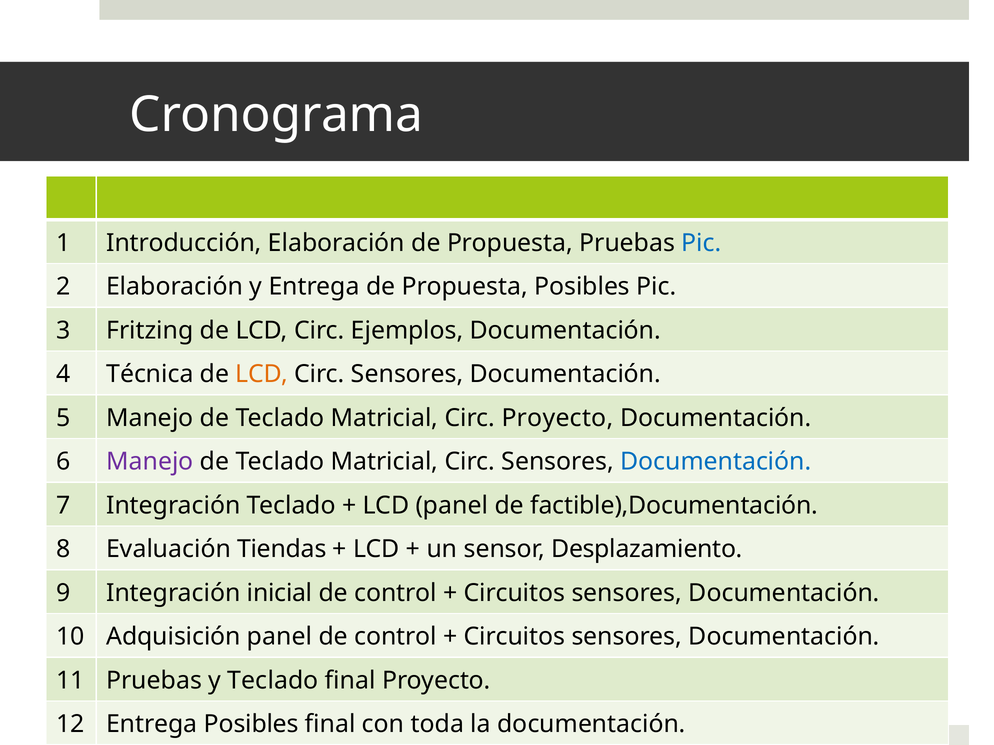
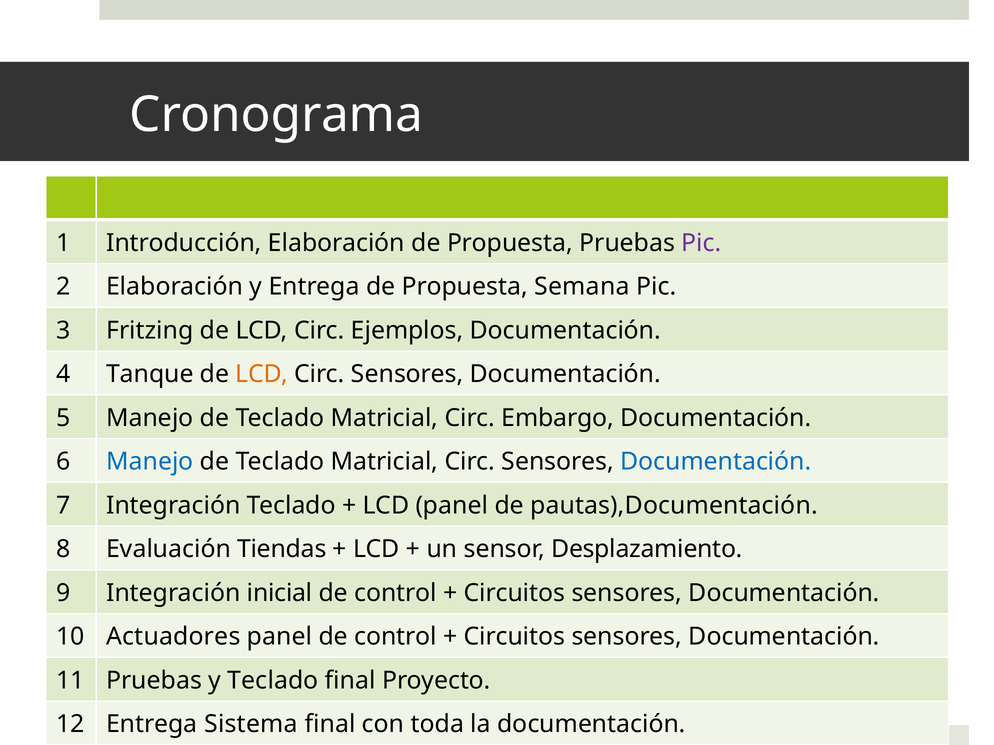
Pic colour: blue -> purple (701, 243)
Propuesta Posibles: Posibles -> Semana (582, 287)
Técnica: Técnica -> Tanque (150, 374)
Circ Proyecto: Proyecto -> Embargo (558, 418)
Manejo colour: purple -> blue (150, 462)
factible),Documentación: factible),Documentación -> pautas),Documentación (674, 506)
Adquisición: Adquisición -> Actuadores (173, 637)
Entrega Posibles: Posibles -> Sistema (251, 725)
